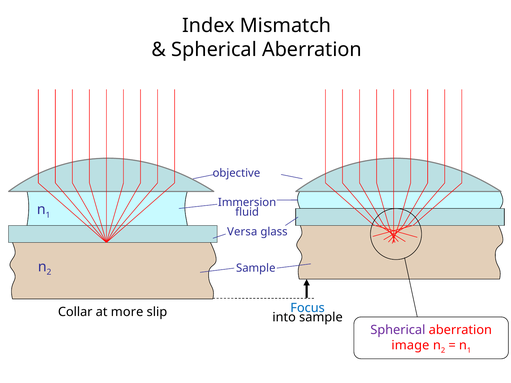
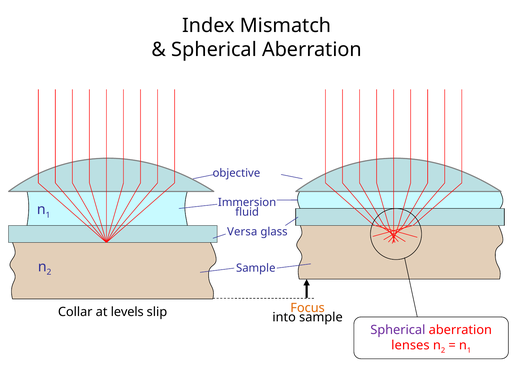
Focus colour: blue -> orange (308, 308)
more: more -> levels (127, 312)
image: image -> lenses (410, 346)
